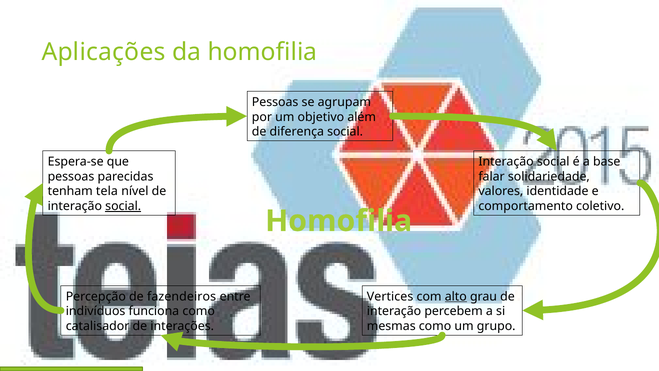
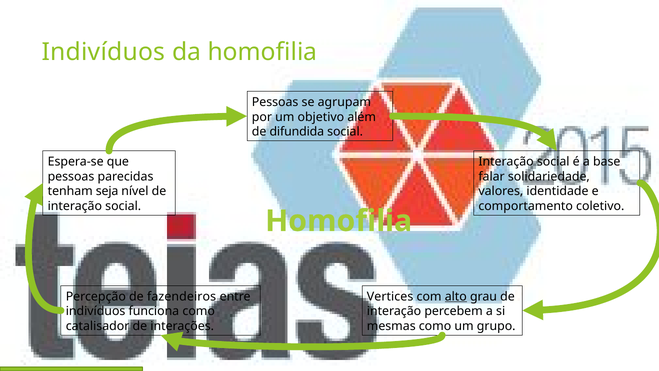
Aplicações: Aplicações -> Indivíduos (103, 52)
diferença: diferença -> difundida (297, 132)
tela: tela -> seja (107, 191)
social underline: present -> none (123, 206)
